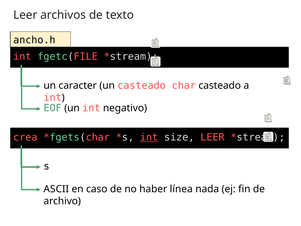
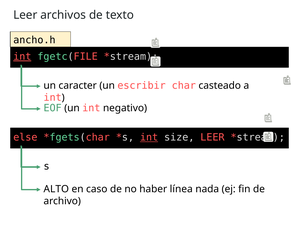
int underline: none -> present (22, 57)
un casteado: casteado -> escribir (142, 85)
crea: crea -> else (25, 137)
ASCII: ASCII -> ALTO (56, 189)
